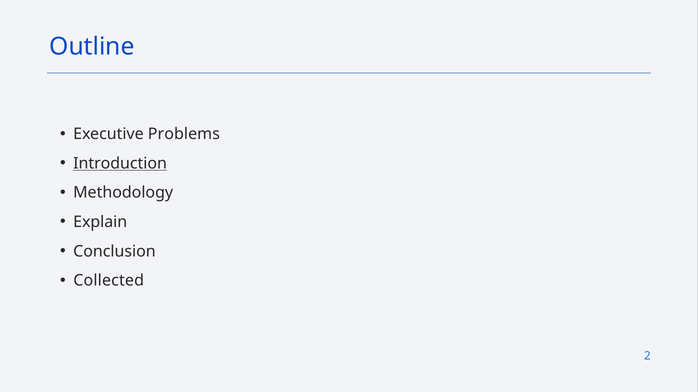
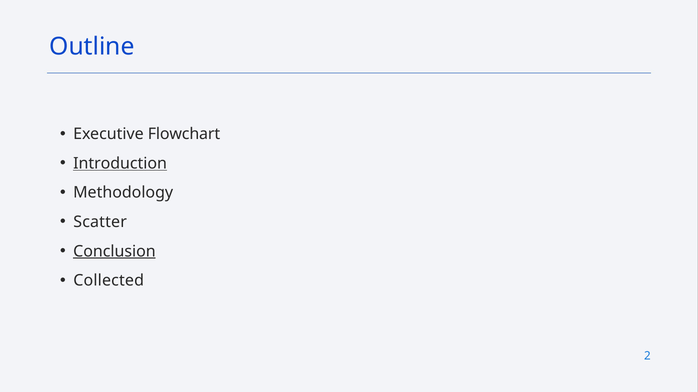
Problems: Problems -> Flowchart (184, 134)
Explain: Explain -> Scatter (100, 222)
Conclusion underline: none -> present (114, 252)
